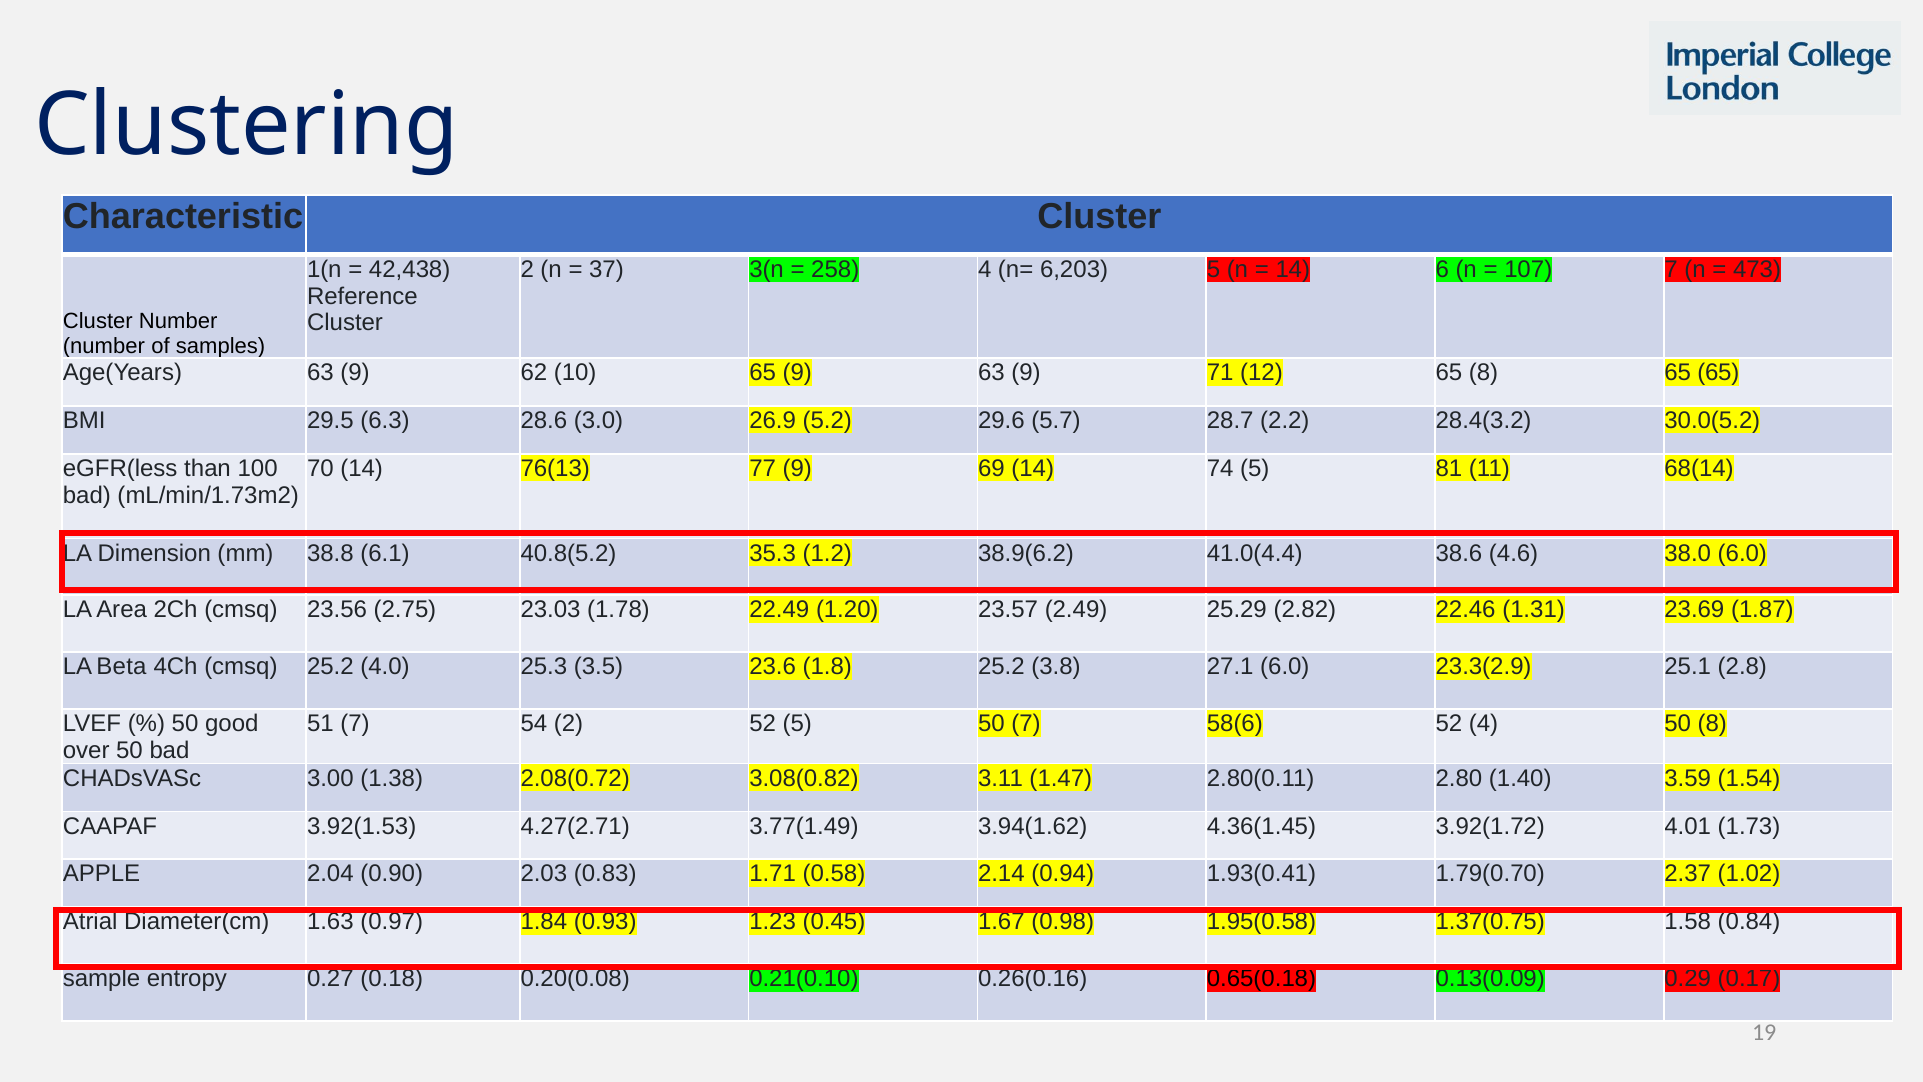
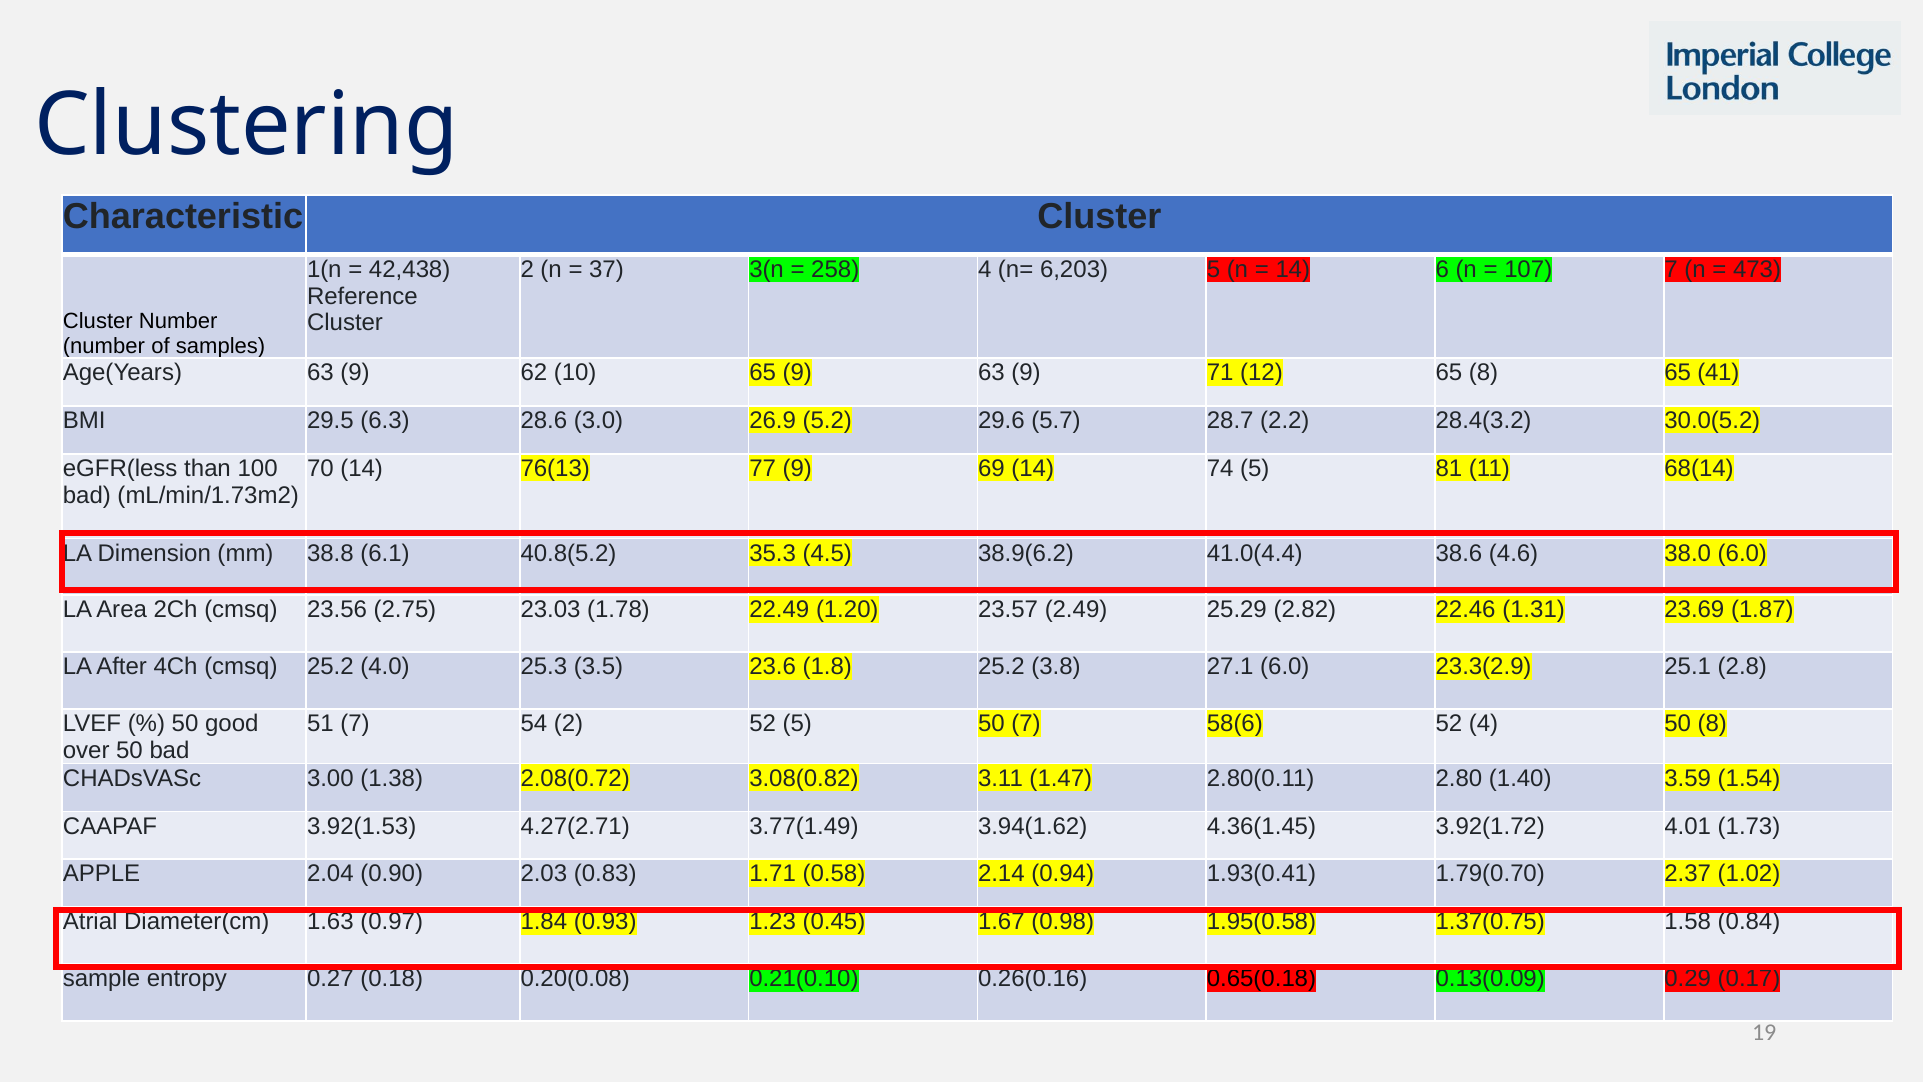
65 65: 65 -> 41 (1718, 373)
1.2: 1.2 -> 4.5 (827, 553)
Beta: Beta -> After (122, 667)
